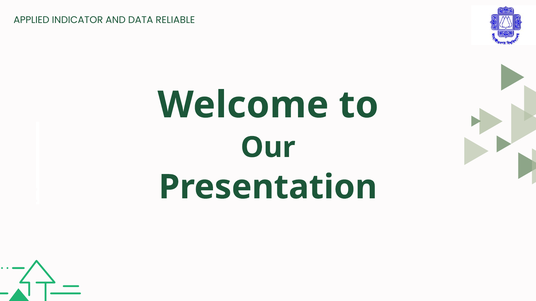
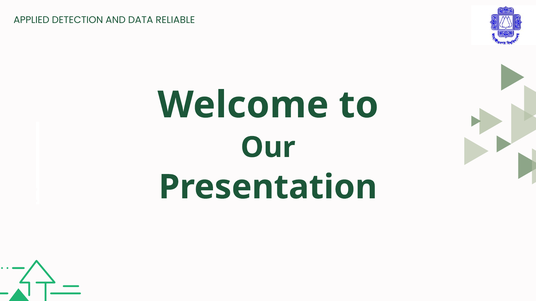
INDICATOR: INDICATOR -> DETECTION (77, 20)
